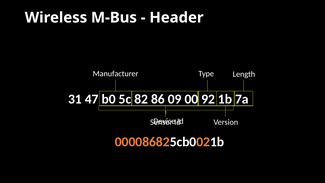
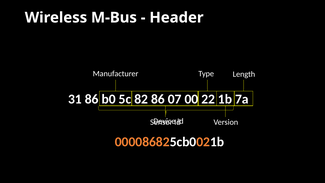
31 47: 47 -> 86 (92, 99)
09: 09 -> 07 (175, 99)
92: 92 -> 22 (208, 99)
